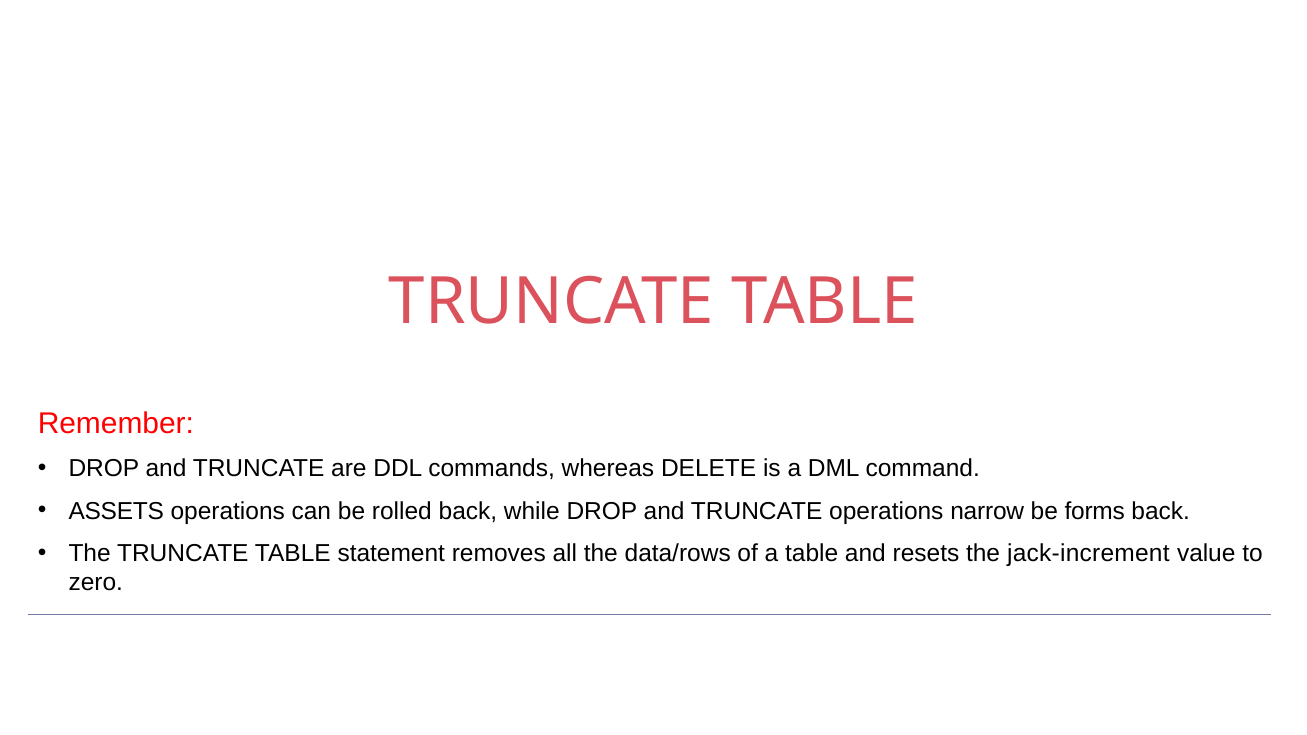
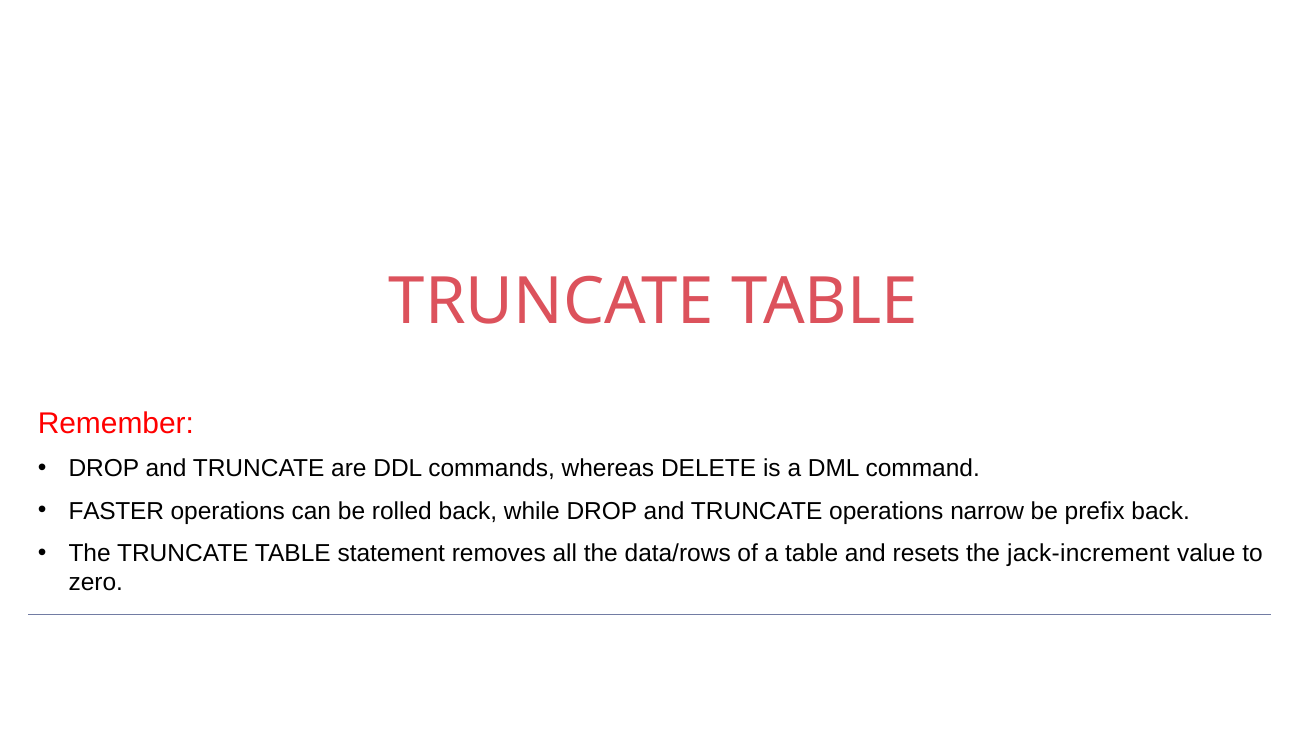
ASSETS: ASSETS -> FASTER (116, 511)
forms: forms -> prefix (1095, 511)
